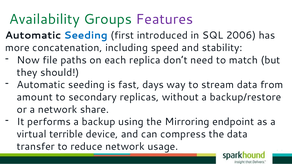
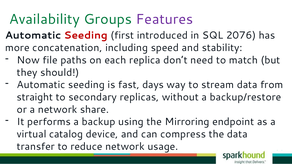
Seeding colour: blue -> red (86, 35)
2006: 2006 -> 2076 (241, 35)
amount: amount -> straight (35, 97)
terrible: terrible -> catalog (66, 134)
